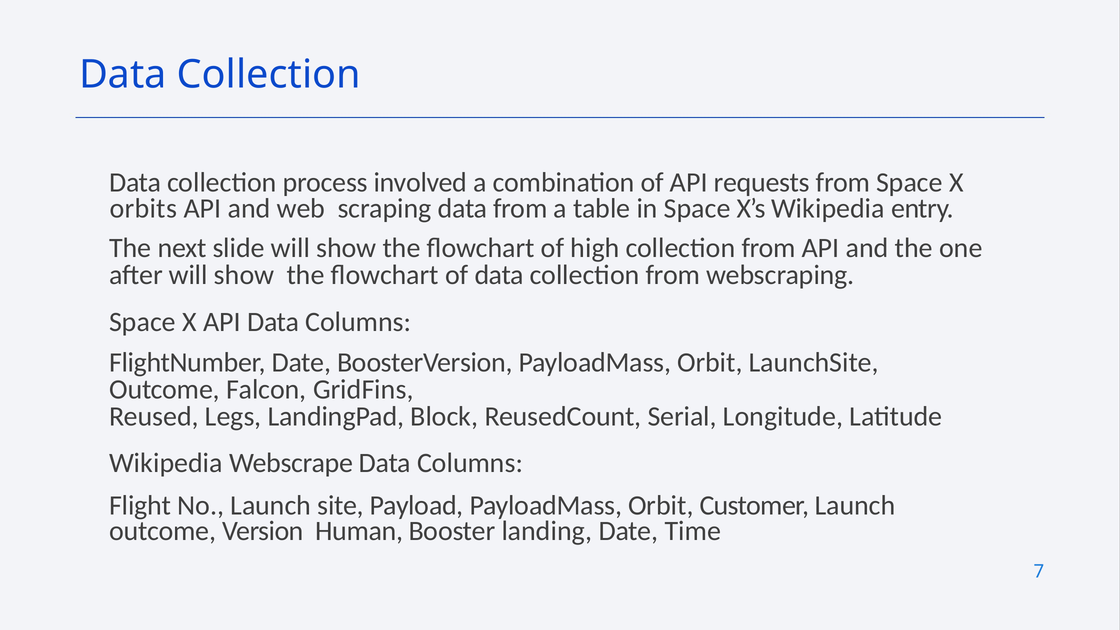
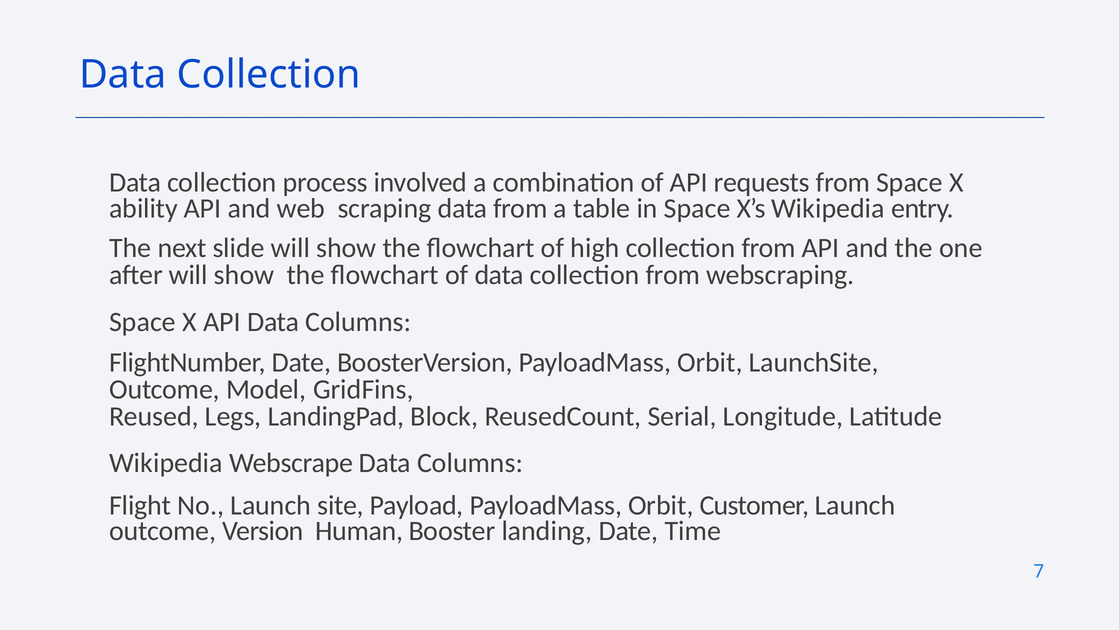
orbits: orbits -> ability (144, 208)
Falcon: Falcon -> Model (266, 389)
